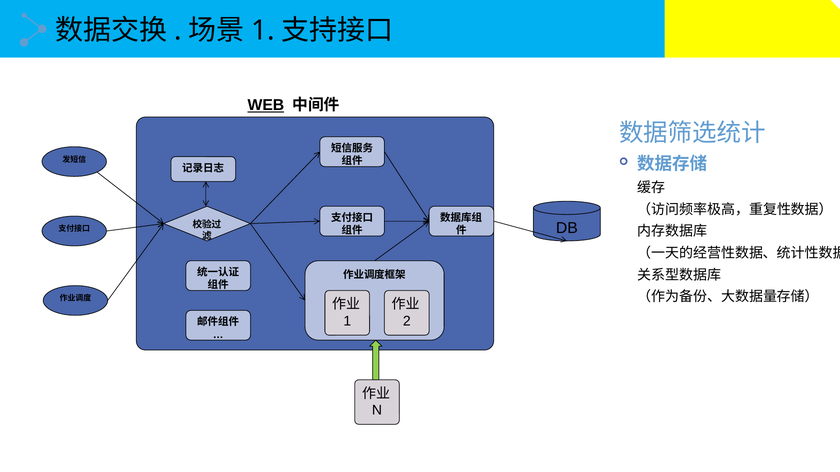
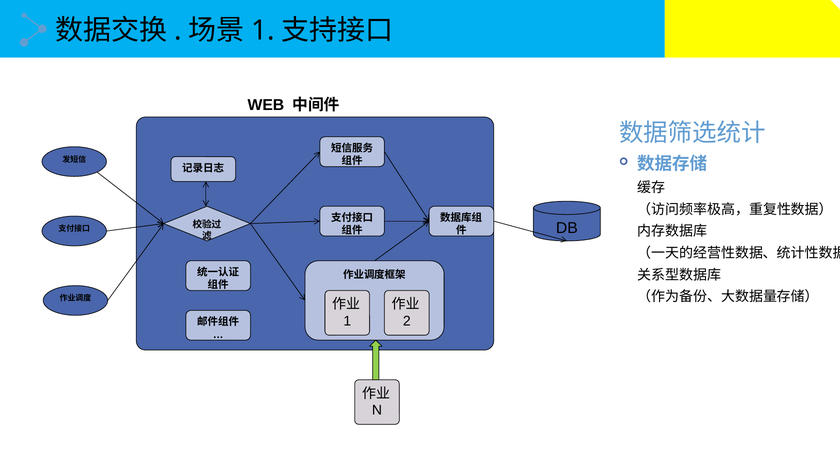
WEB underline: present -> none (266, 105)
